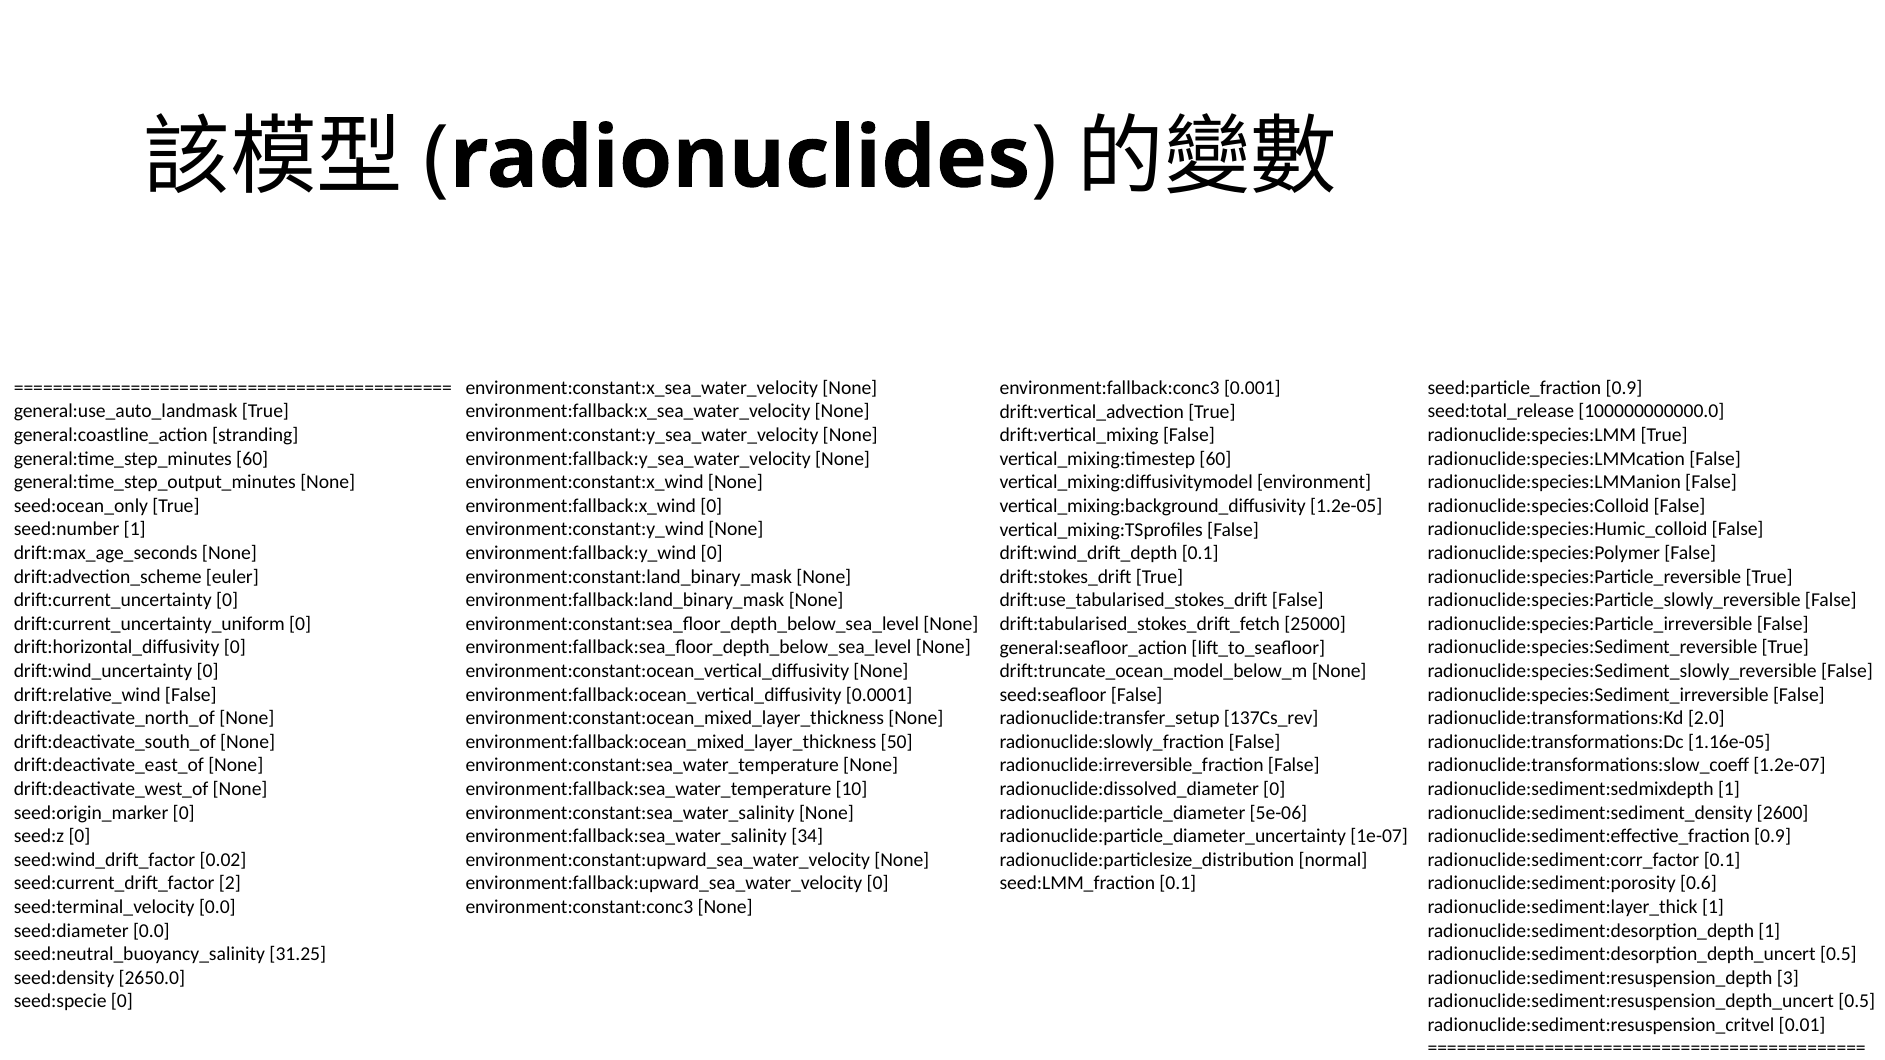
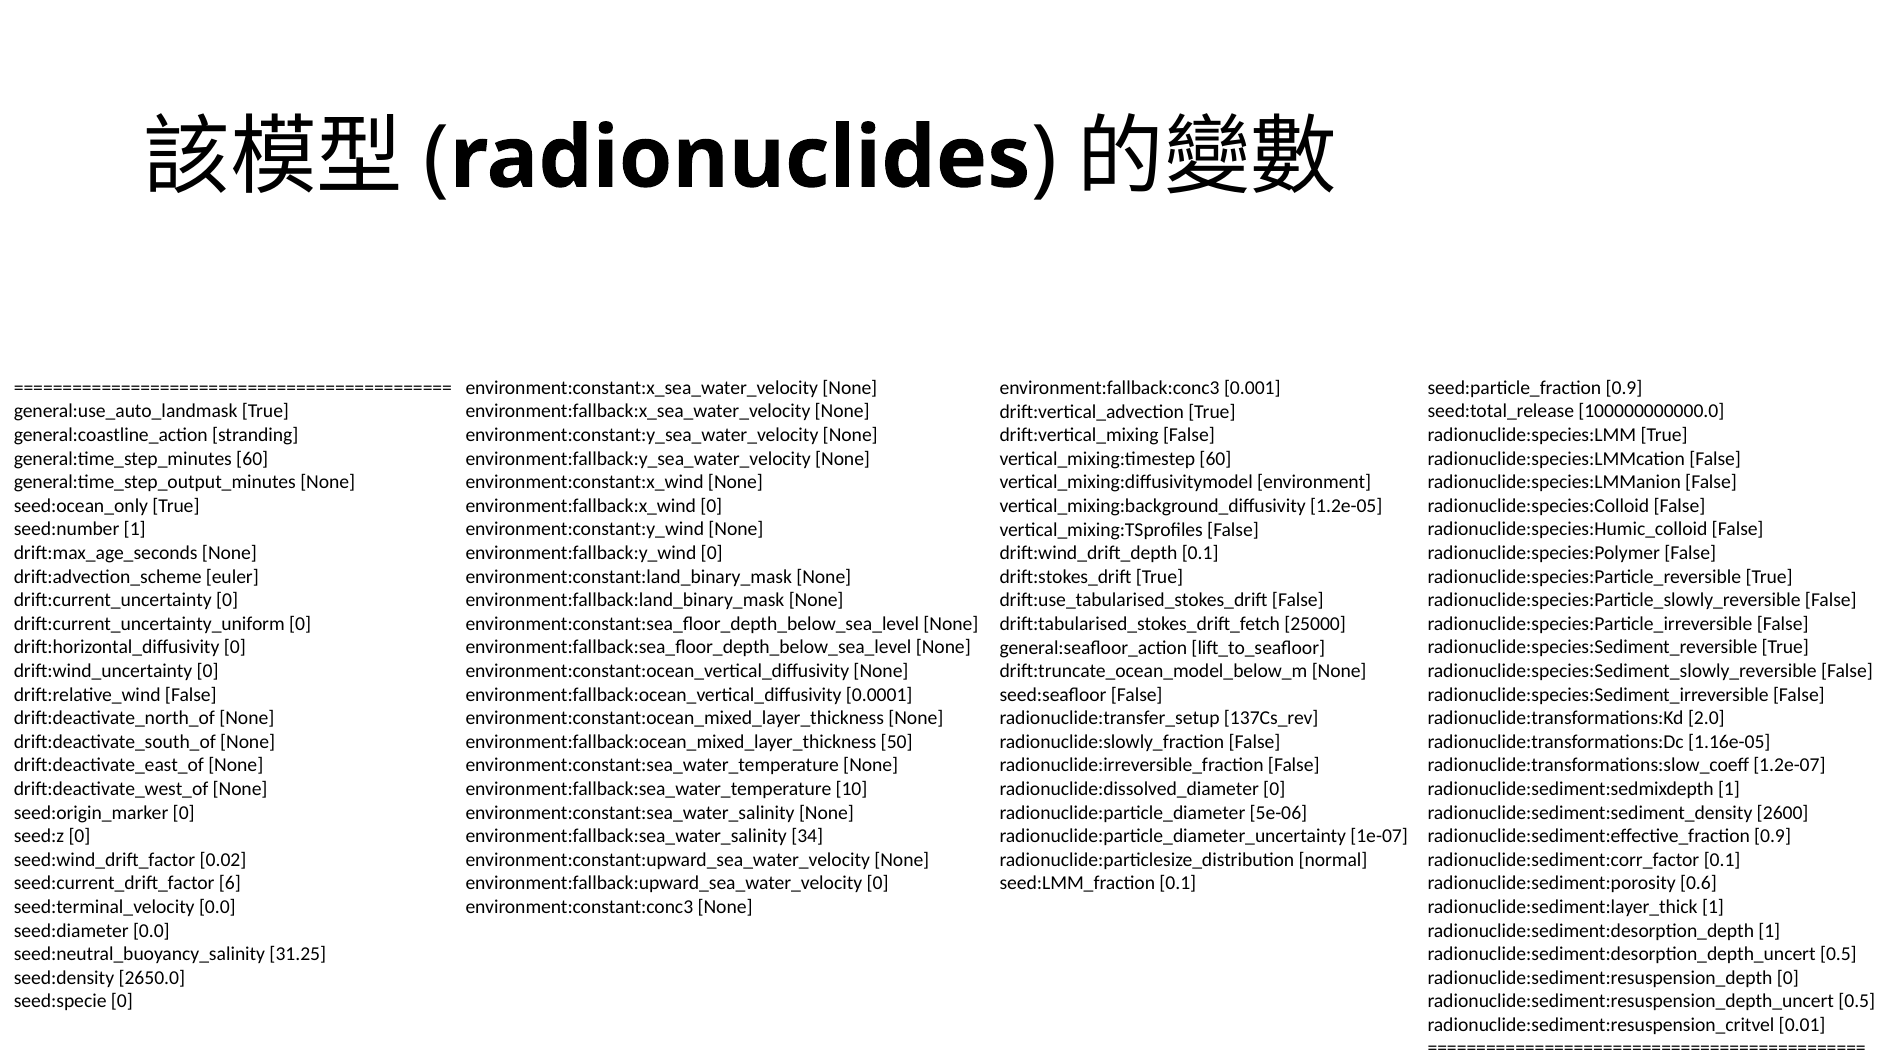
2: 2 -> 6 (230, 884)
radionuclide:sediment:resuspension_depth 3: 3 -> 0 (1788, 978)
